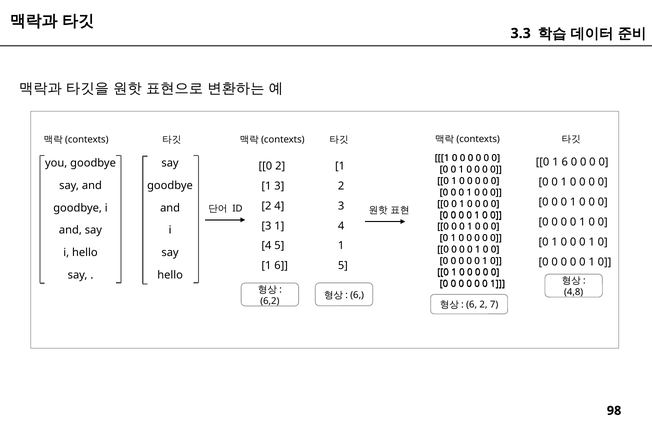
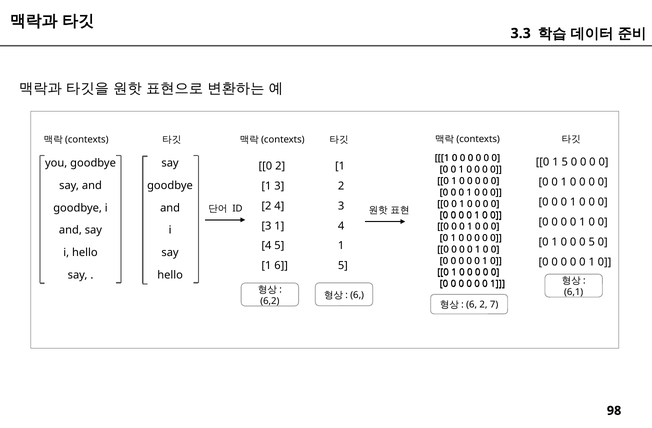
0 1 6: 6 -> 5 (565, 162)
1: 1 -> 5 (592, 242)
4,8: 4,8 -> 6,1 (574, 292)
